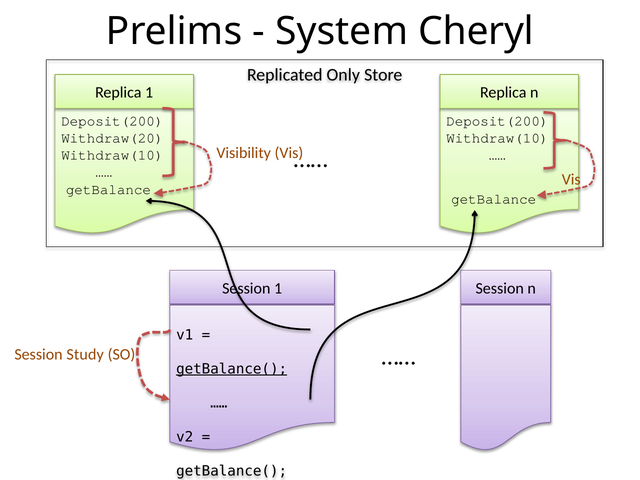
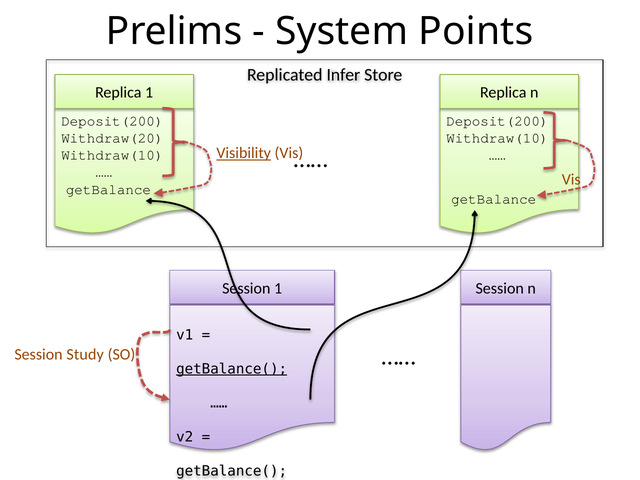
Cheryl: Cheryl -> Points (476, 31)
Only: Only -> Infer (343, 75)
Visibility underline: none -> present (244, 153)
